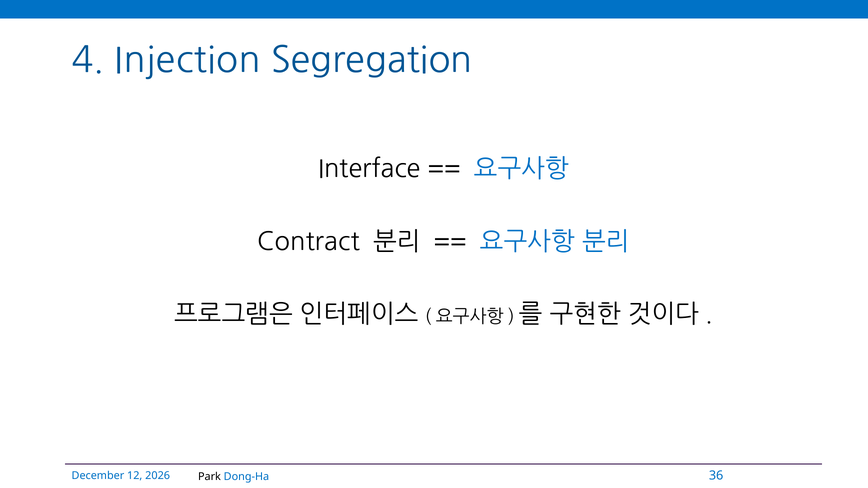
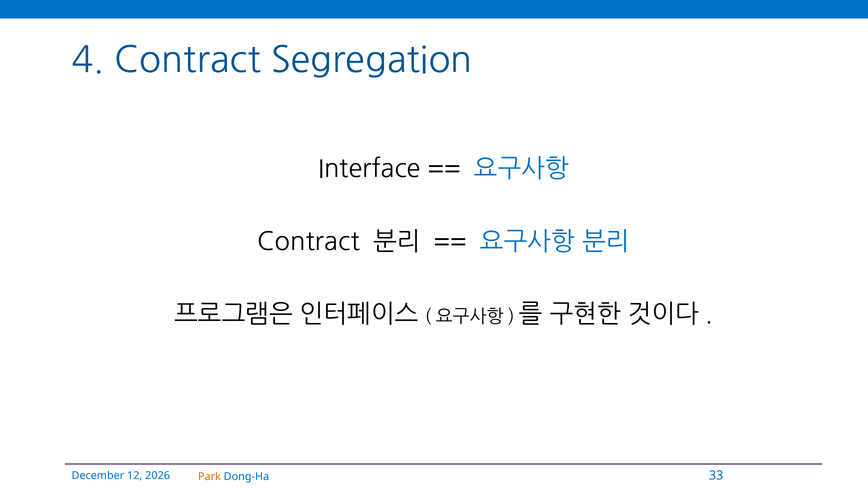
4 Injection: Injection -> Contract (188, 60)
36: 36 -> 33 (716, 476)
Park colour: black -> orange (209, 477)
